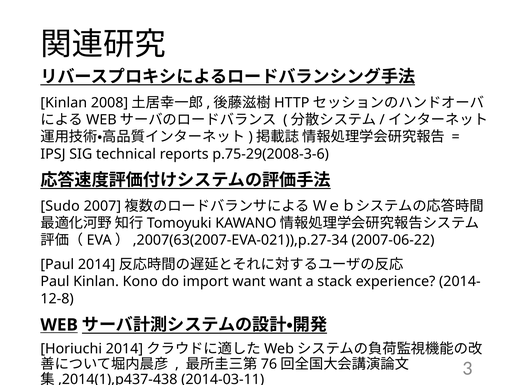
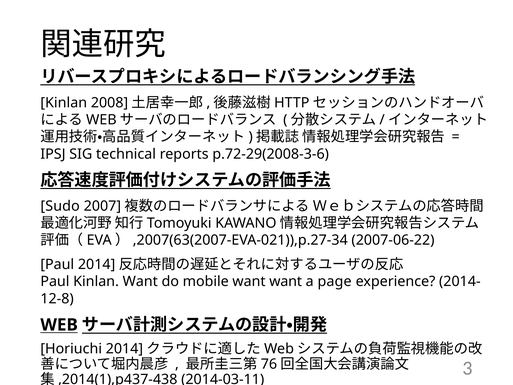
p.75-29(2008-3-6: p.75-29(2008-3-6 -> p.72-29(2008-3-6 (271, 154)
Kinlan Kono: Kono -> Want (140, 281)
import: import -> mobile (206, 281)
stack: stack -> page (335, 281)
